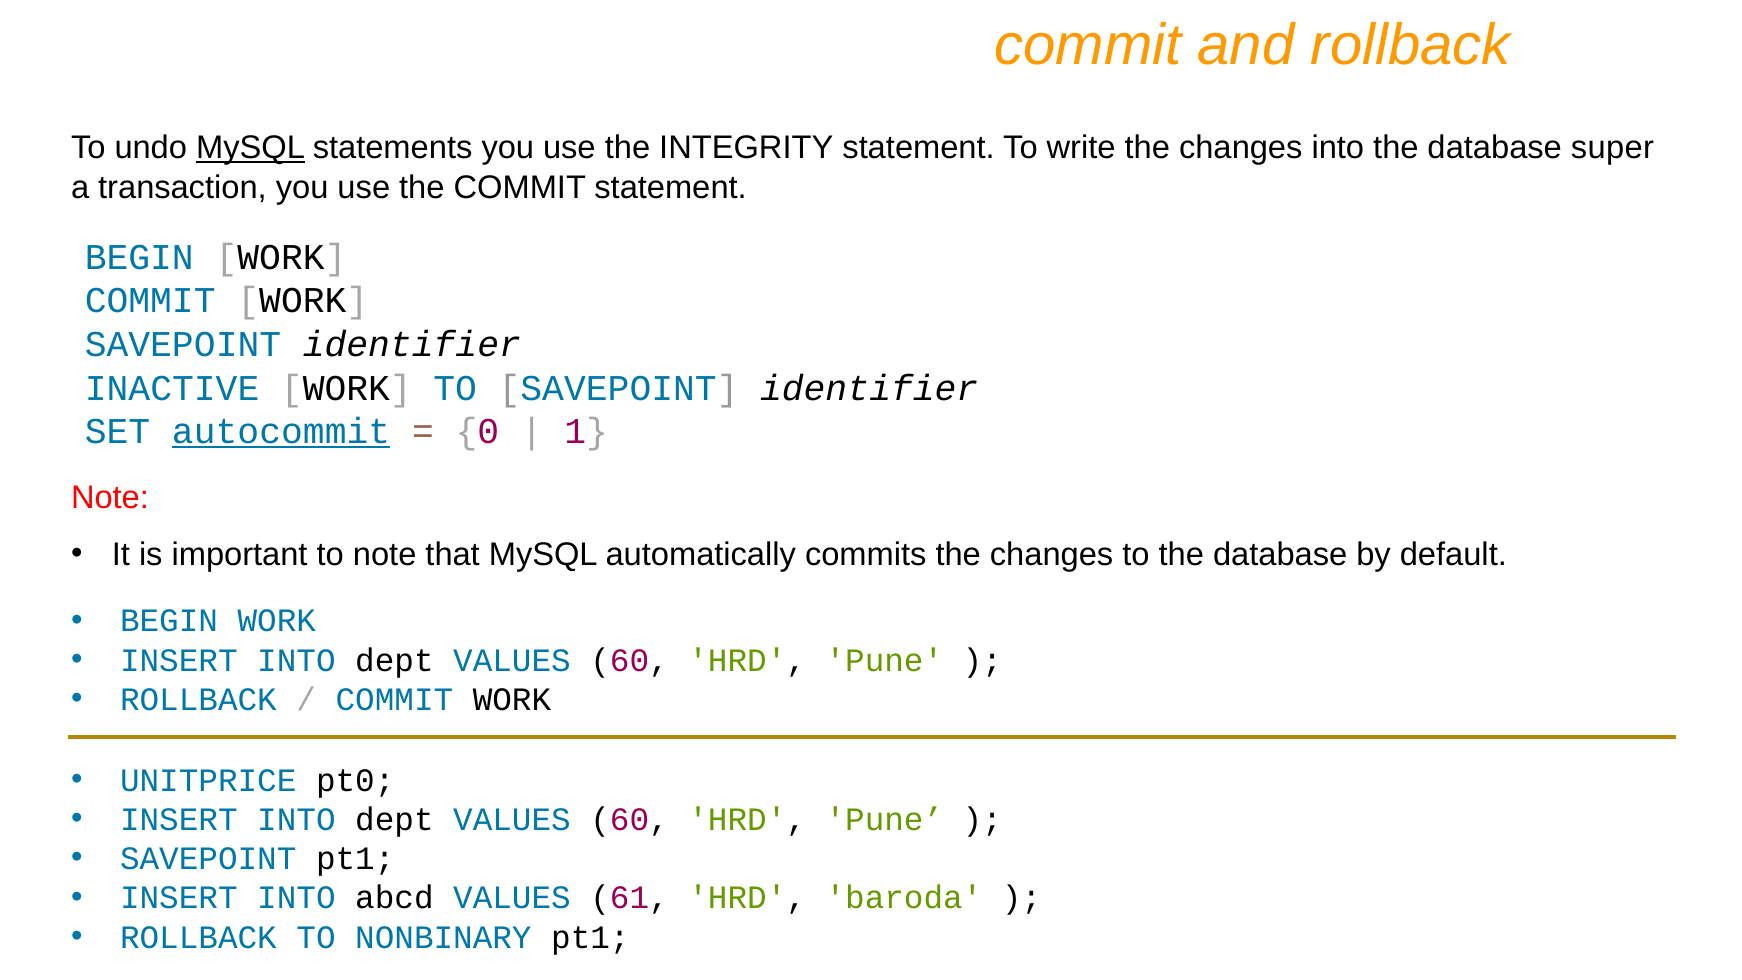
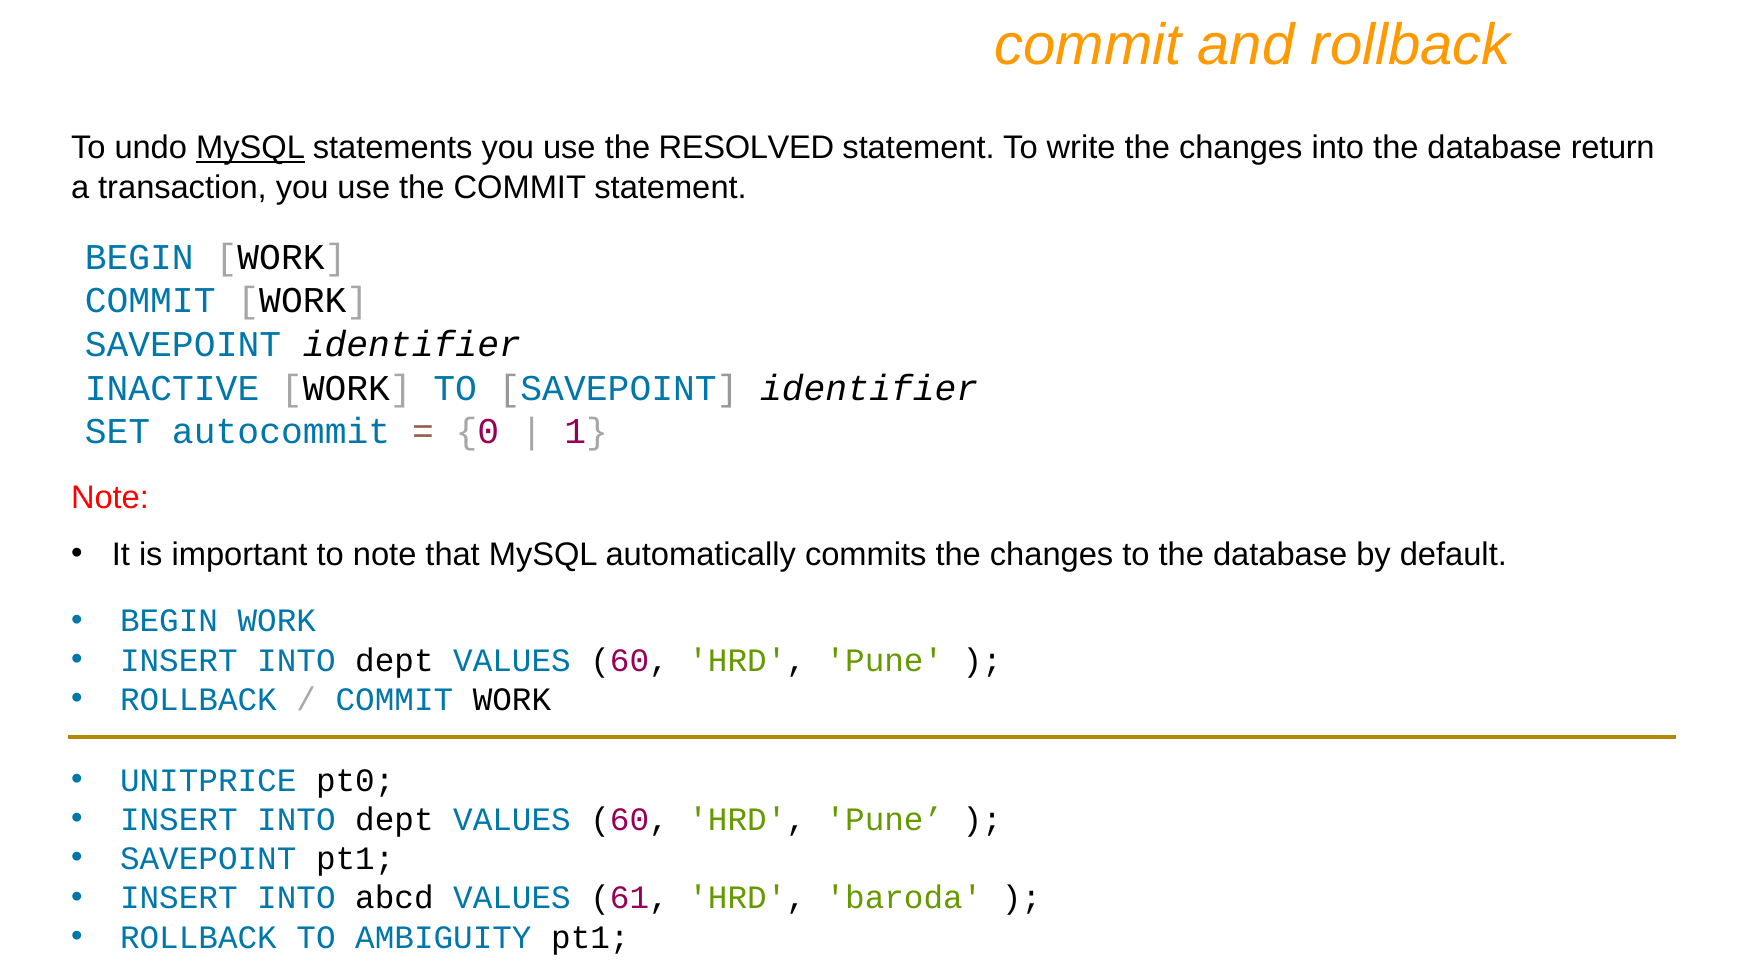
INTEGRITY: INTEGRITY -> RESOLVED (746, 148)
super: super -> return (1613, 148)
autocommit underline: present -> none (281, 432)
NONBINARY: NONBINARY -> AMBIGUITY (443, 937)
